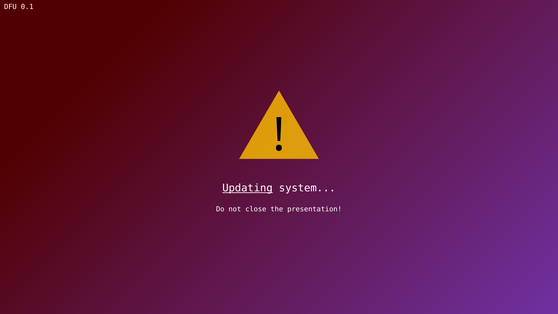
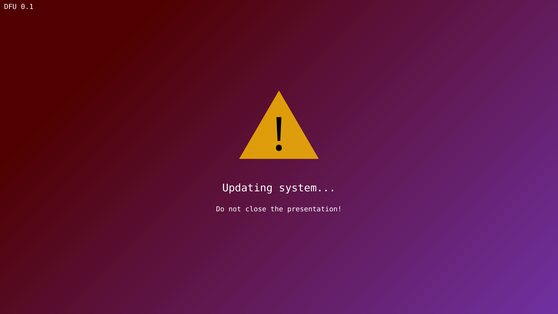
Updating underline: present -> none (247, 188)
